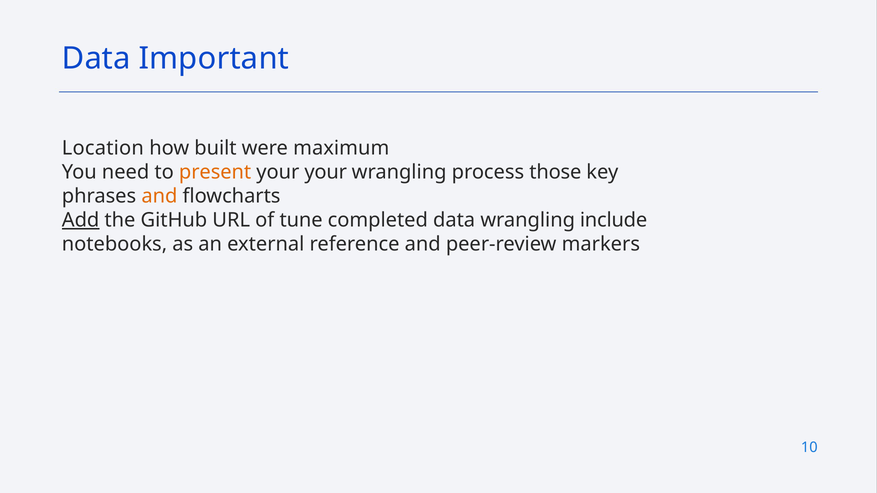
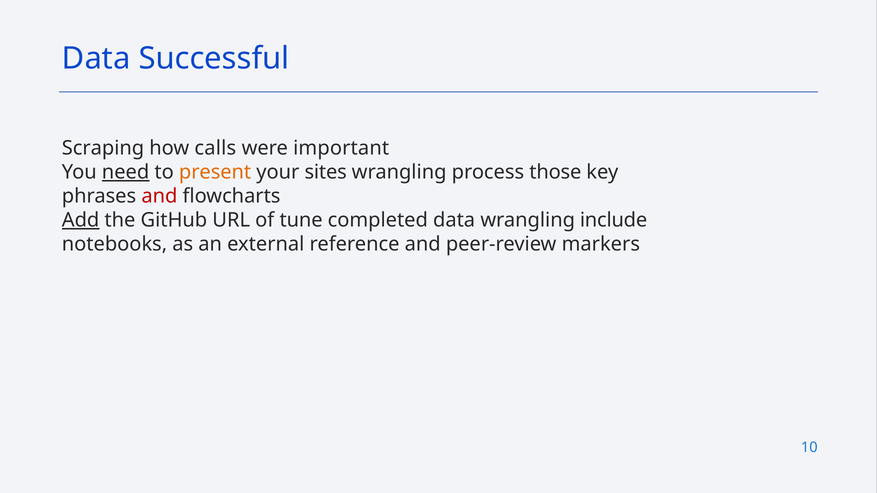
Important: Important -> Successful (214, 59)
Location: Location -> Scraping (103, 148)
built: built -> calls (215, 148)
maximum: maximum -> important (341, 148)
need underline: none -> present (126, 172)
your your: your -> sites (326, 172)
and colour: orange -> red (159, 196)
